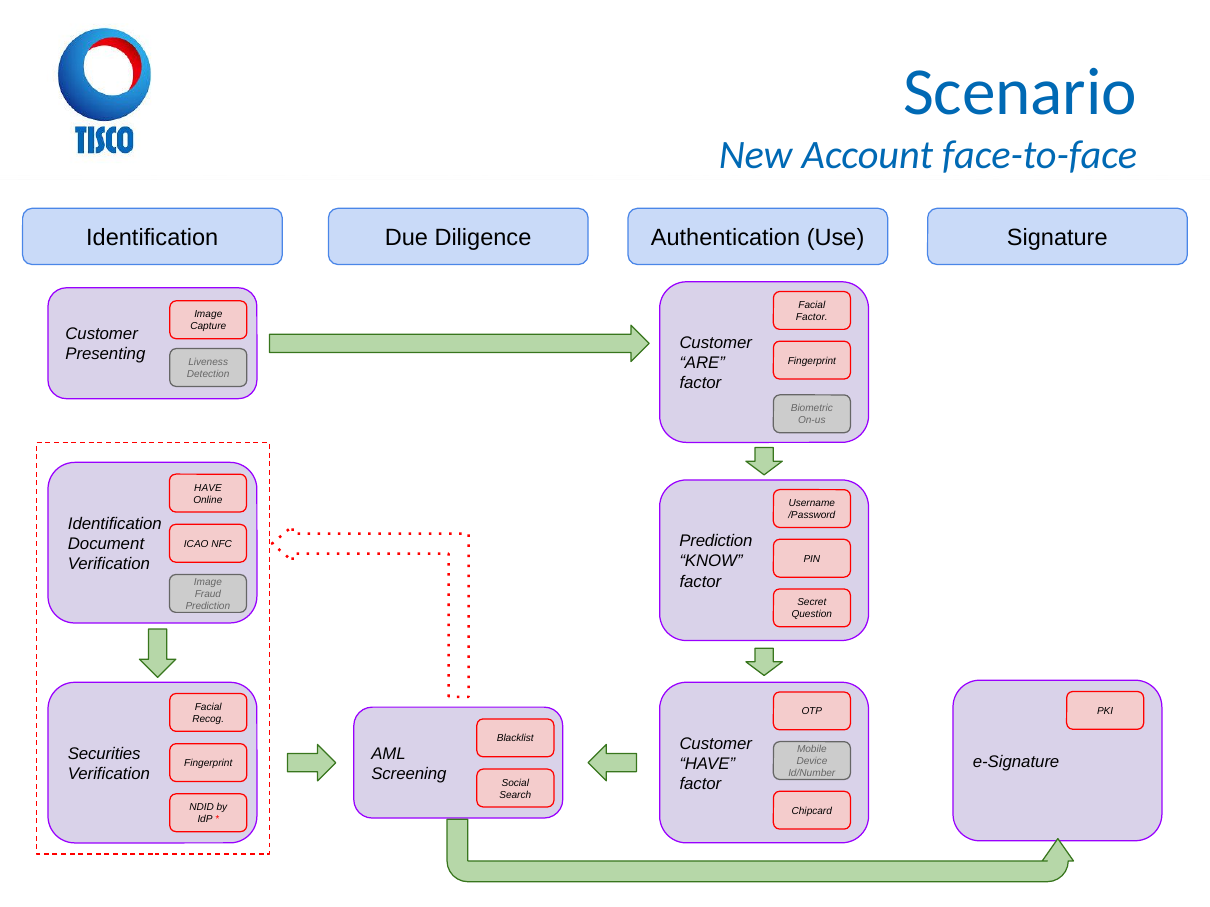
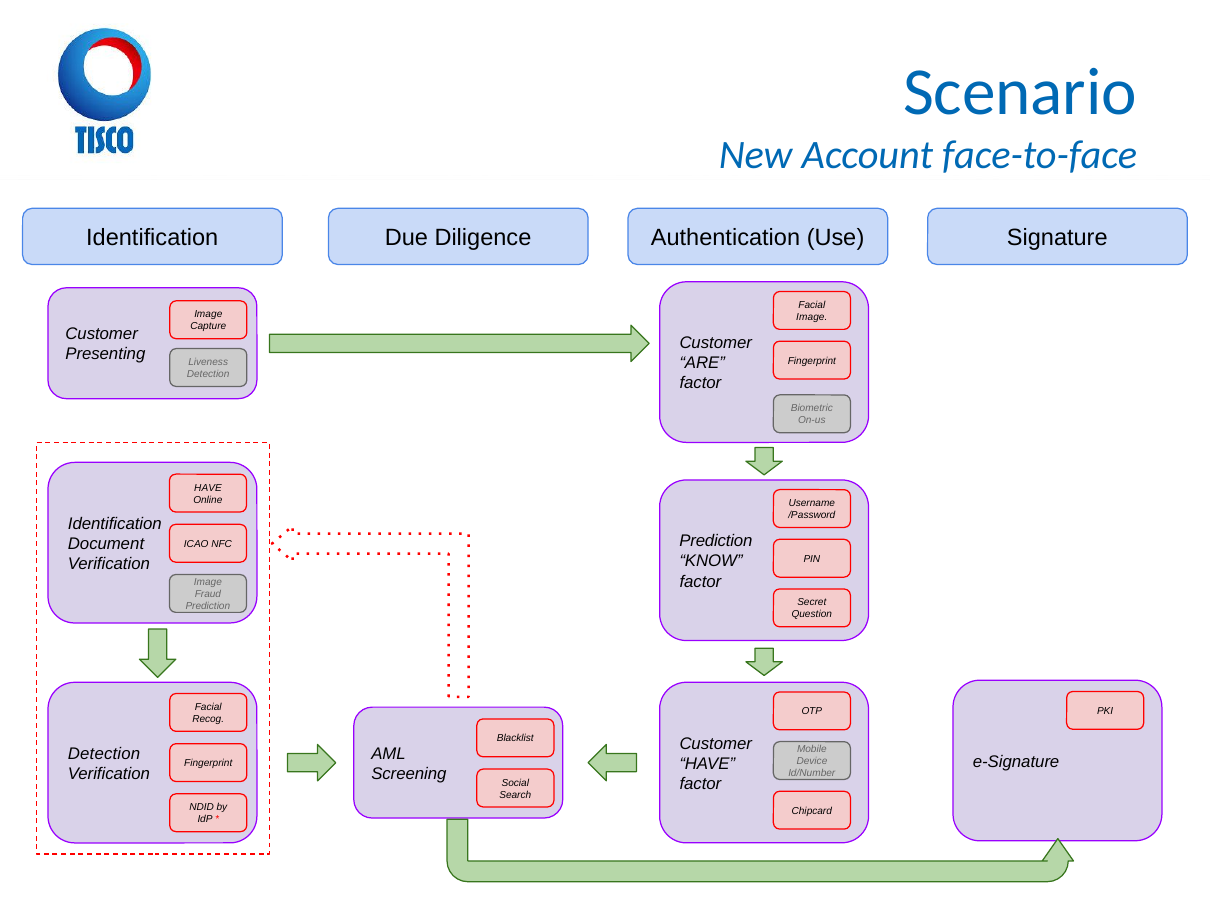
Factor: Factor -> Image (812, 317)
Securities: Securities -> Detection (104, 754)
